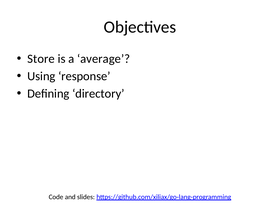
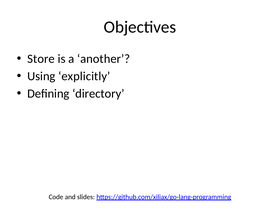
average: average -> another (104, 59)
response: response -> explicitly (84, 76)
